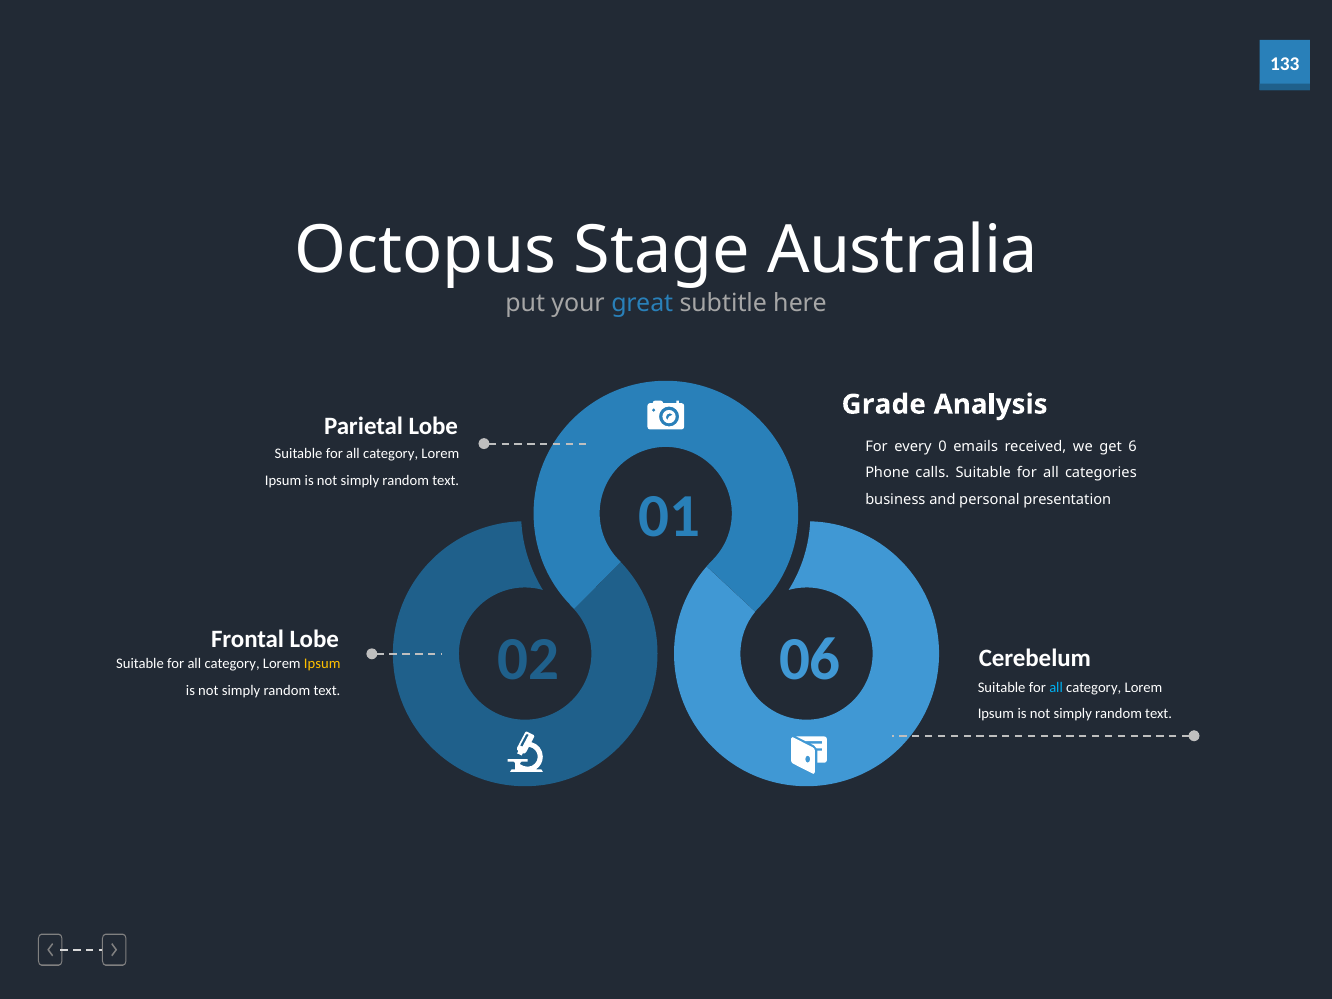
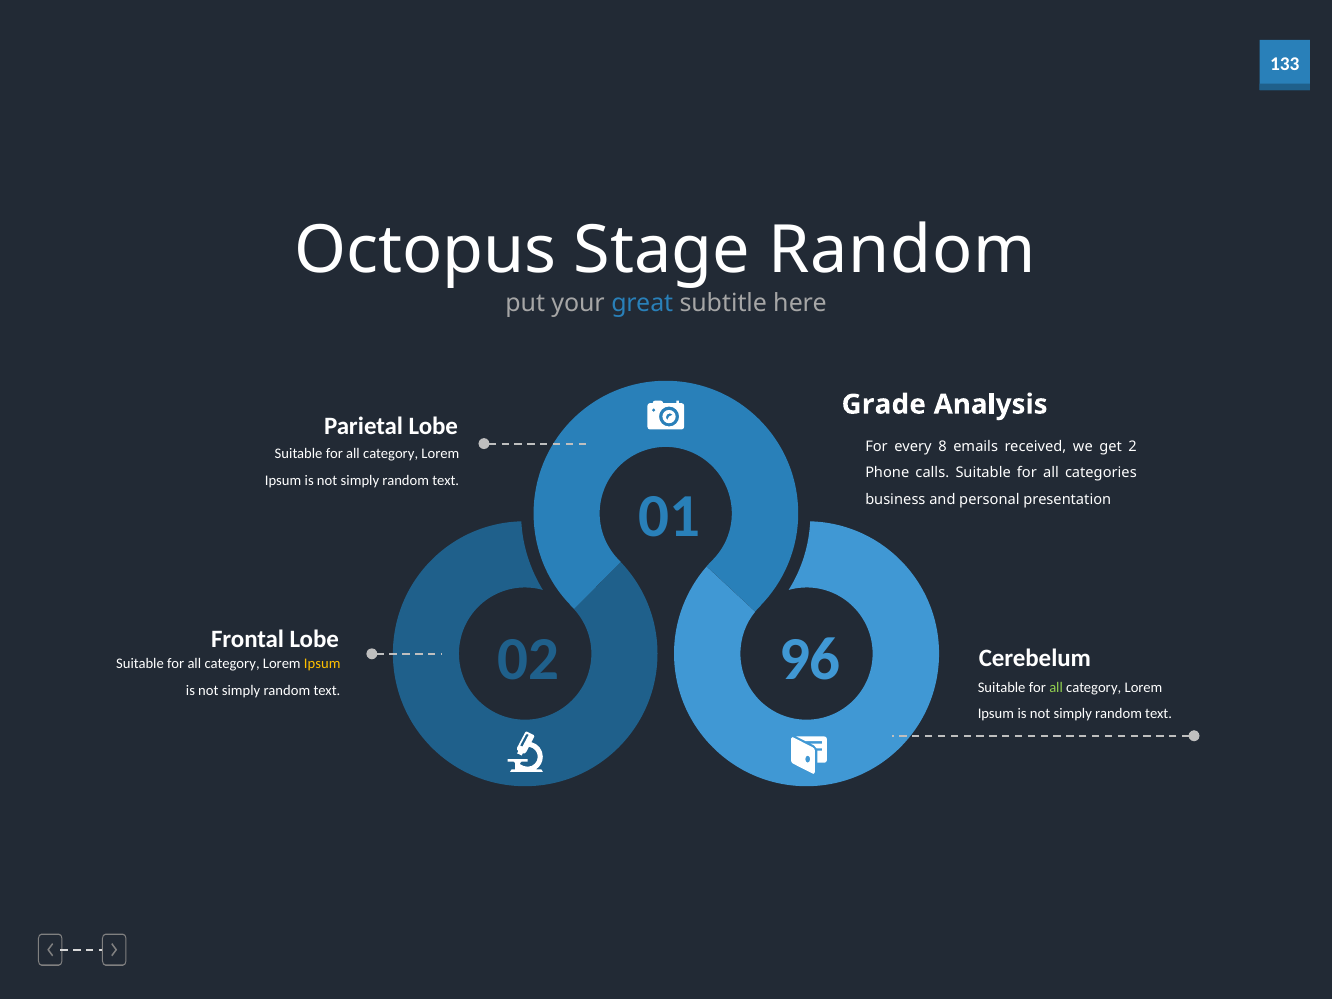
Stage Australia: Australia -> Random (902, 250)
0: 0 -> 8 (942, 447)
6: 6 -> 2 (1133, 447)
06: 06 -> 96 (810, 659)
all colour: light blue -> light green (1056, 688)
